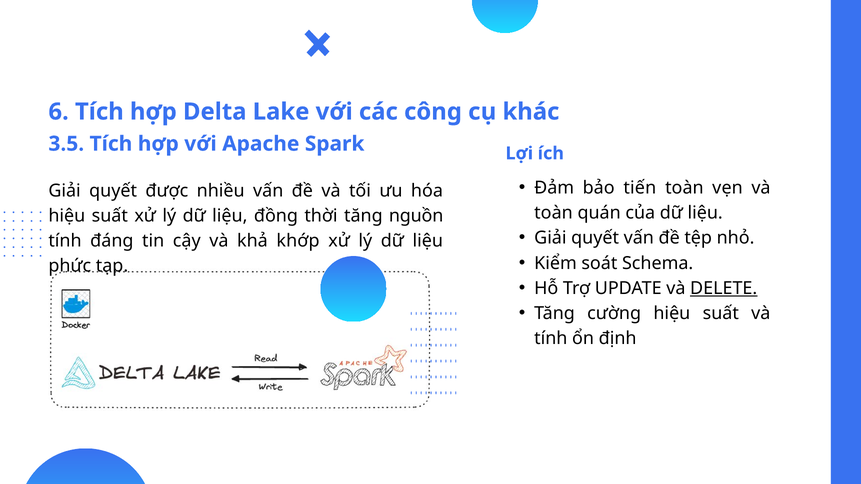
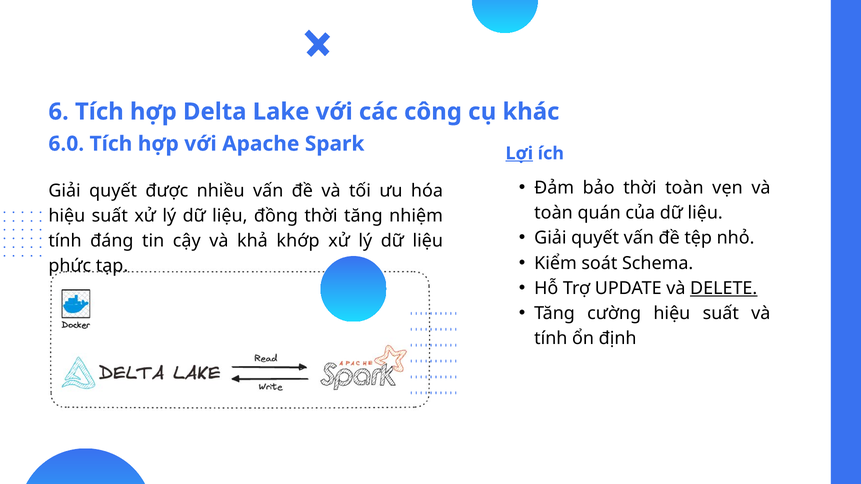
3.5: 3.5 -> 6.0 (66, 144)
Lợi underline: none -> present (519, 153)
bảo tiến: tiến -> thời (640, 188)
nguồn: nguồn -> nhiệm (416, 216)
